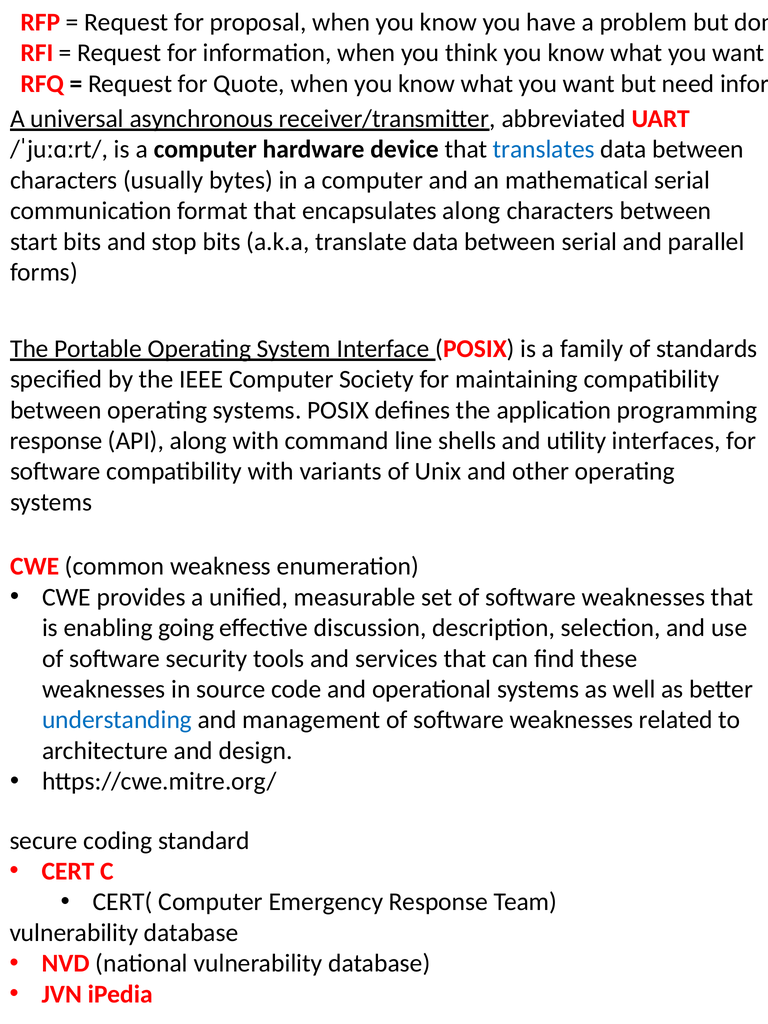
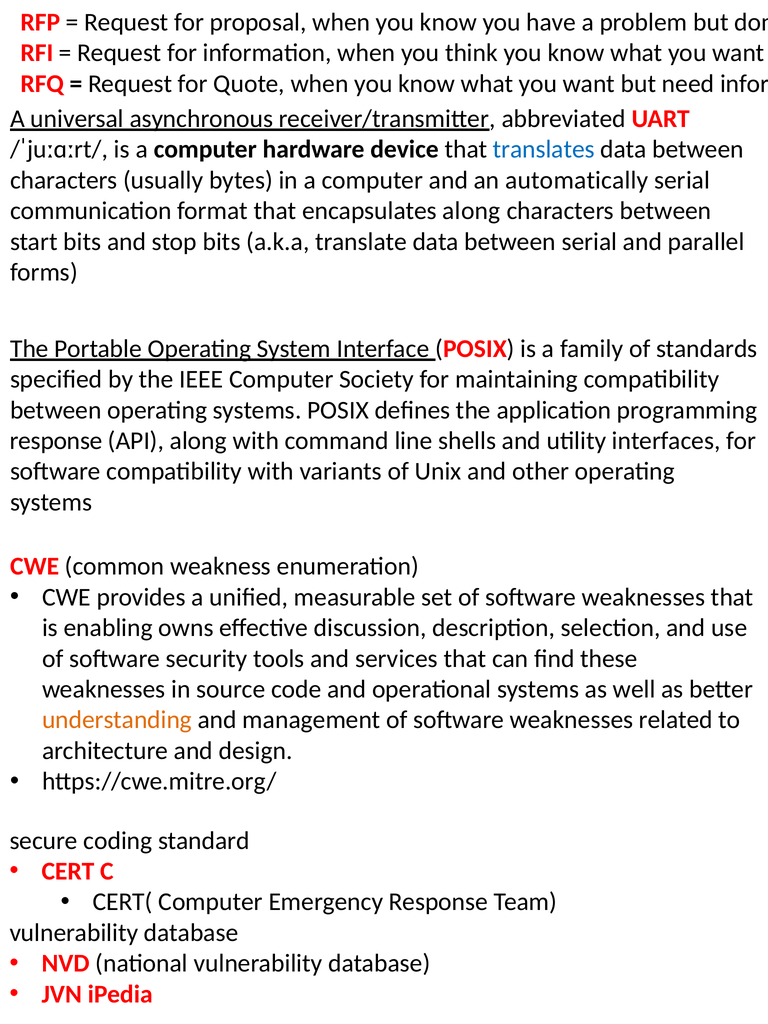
mathematical: mathematical -> automatically (577, 180)
going: going -> owns (186, 628)
understanding colour: blue -> orange (117, 720)
